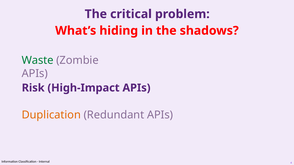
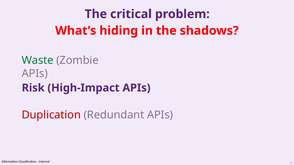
Duplication colour: orange -> red (51, 115)
